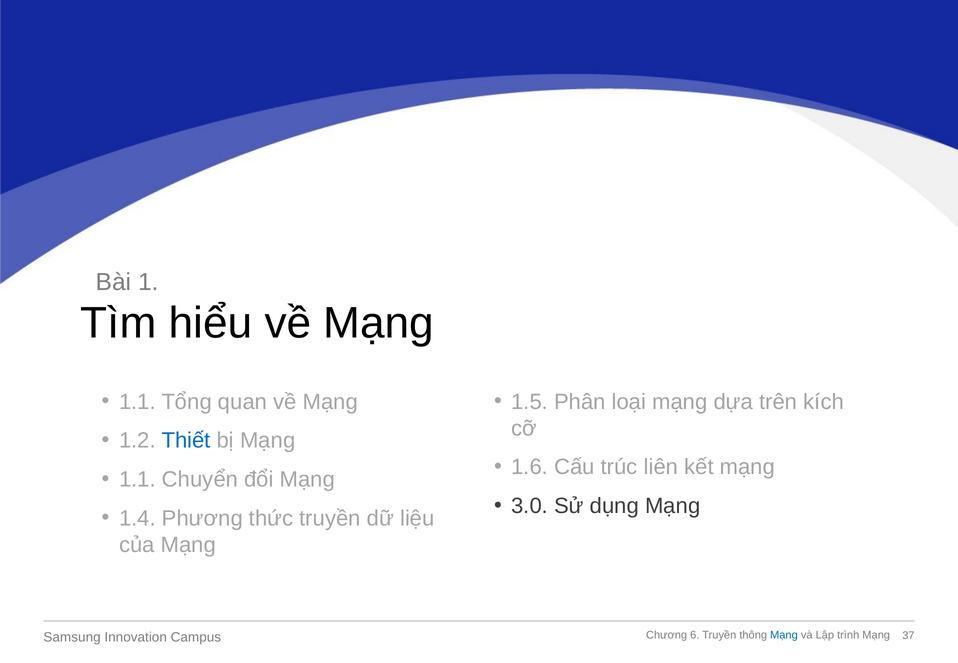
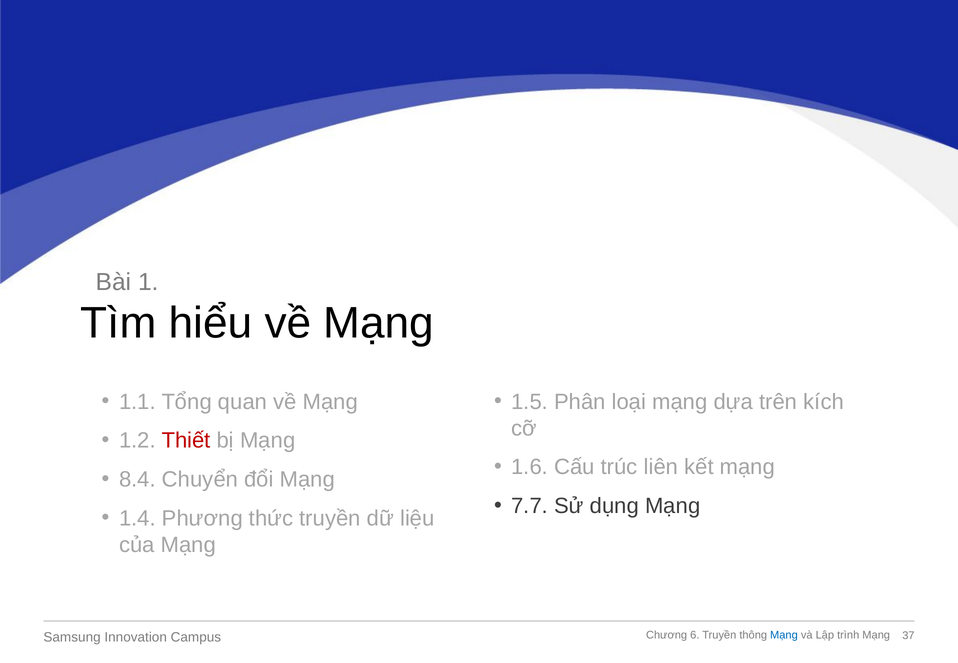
Thiết colour: blue -> red (186, 441)
1.1: 1.1 -> 8.4 (137, 480)
3.0: 3.0 -> 7.7 (530, 506)
